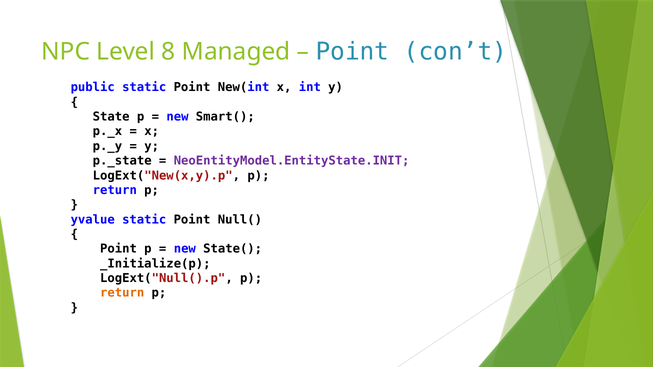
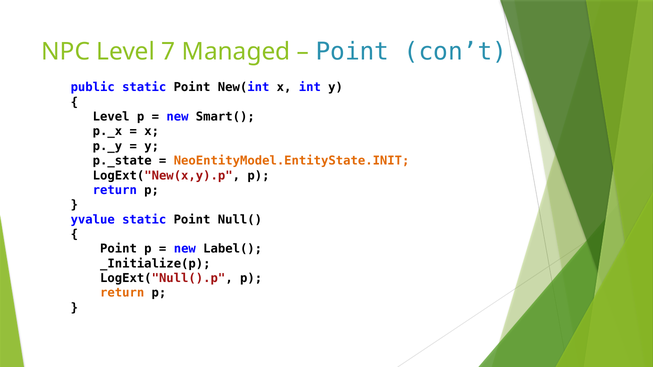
8: 8 -> 7 (168, 51)
State: State -> Level (111, 117)
NeoEntityModel.EntityState.INIT colour: purple -> orange (292, 161)
State(: State( -> Label( (233, 249)
